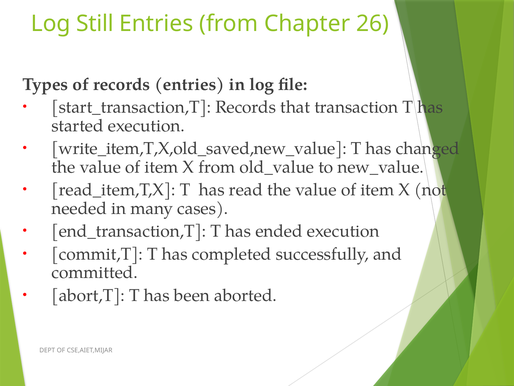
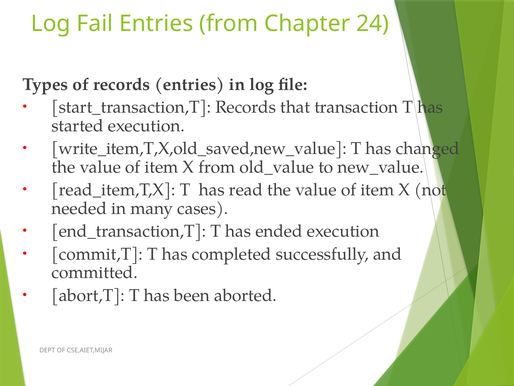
Still: Still -> Fail (95, 24)
26: 26 -> 24 (373, 24)
